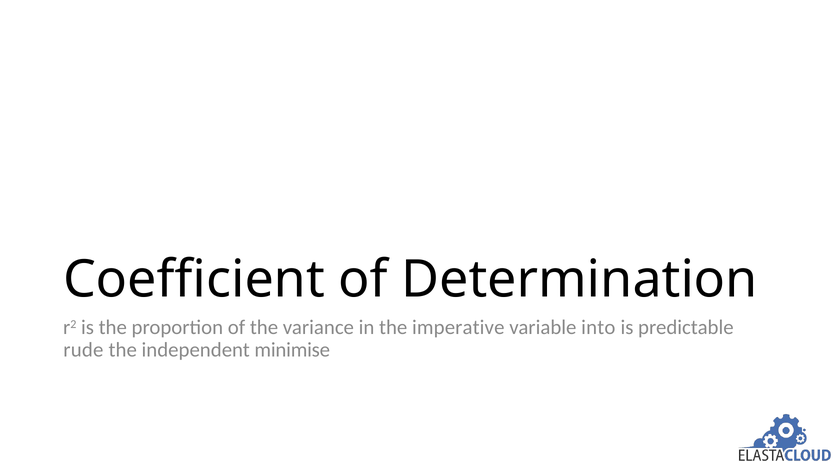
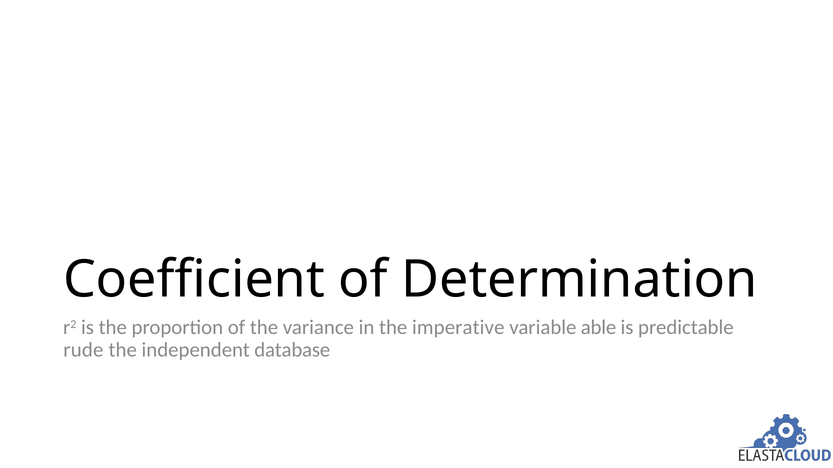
into: into -> able (599, 328)
minimise: minimise -> database (292, 350)
